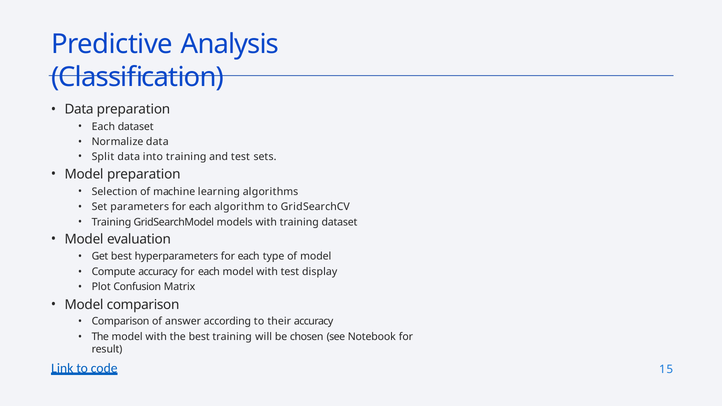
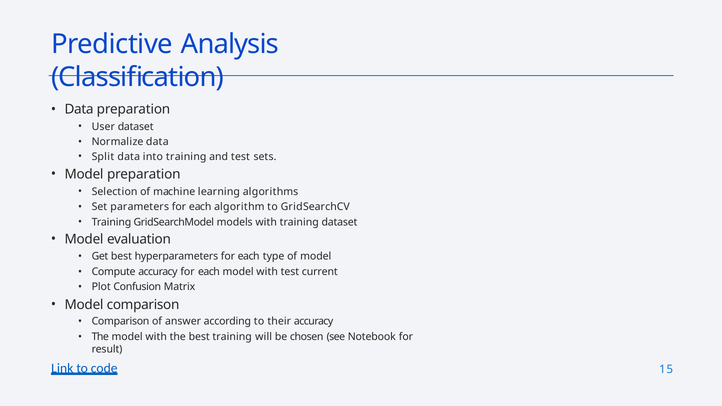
Each: Each -> User (103, 127)
display: display -> current (320, 272)
